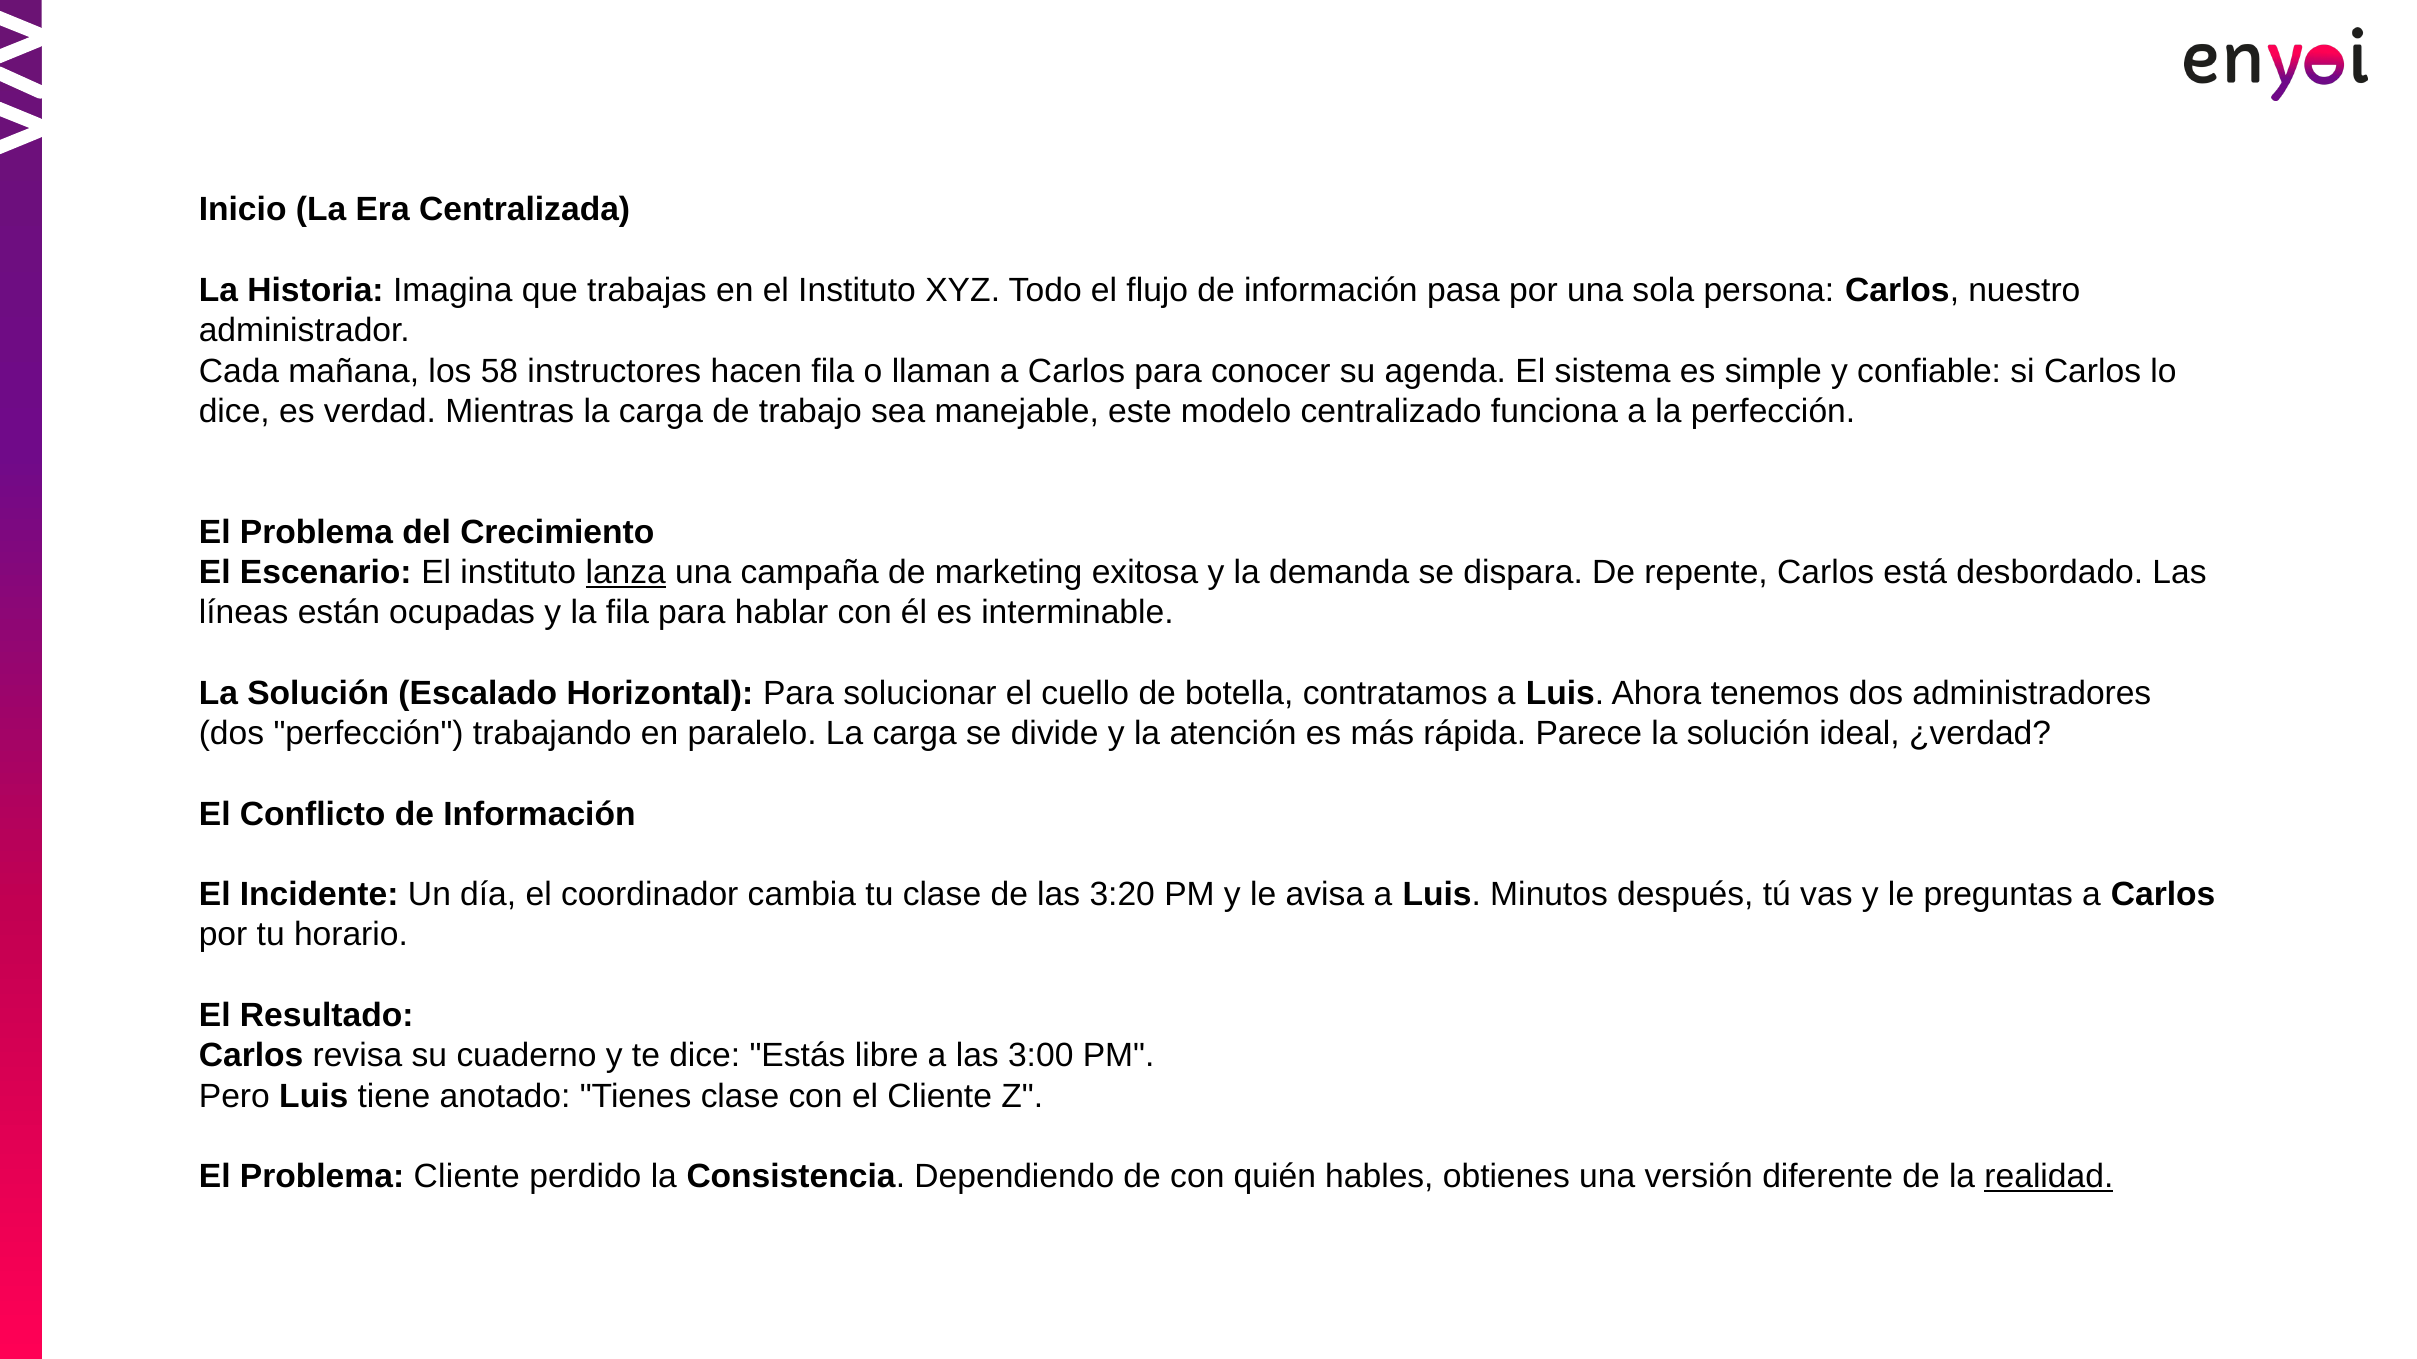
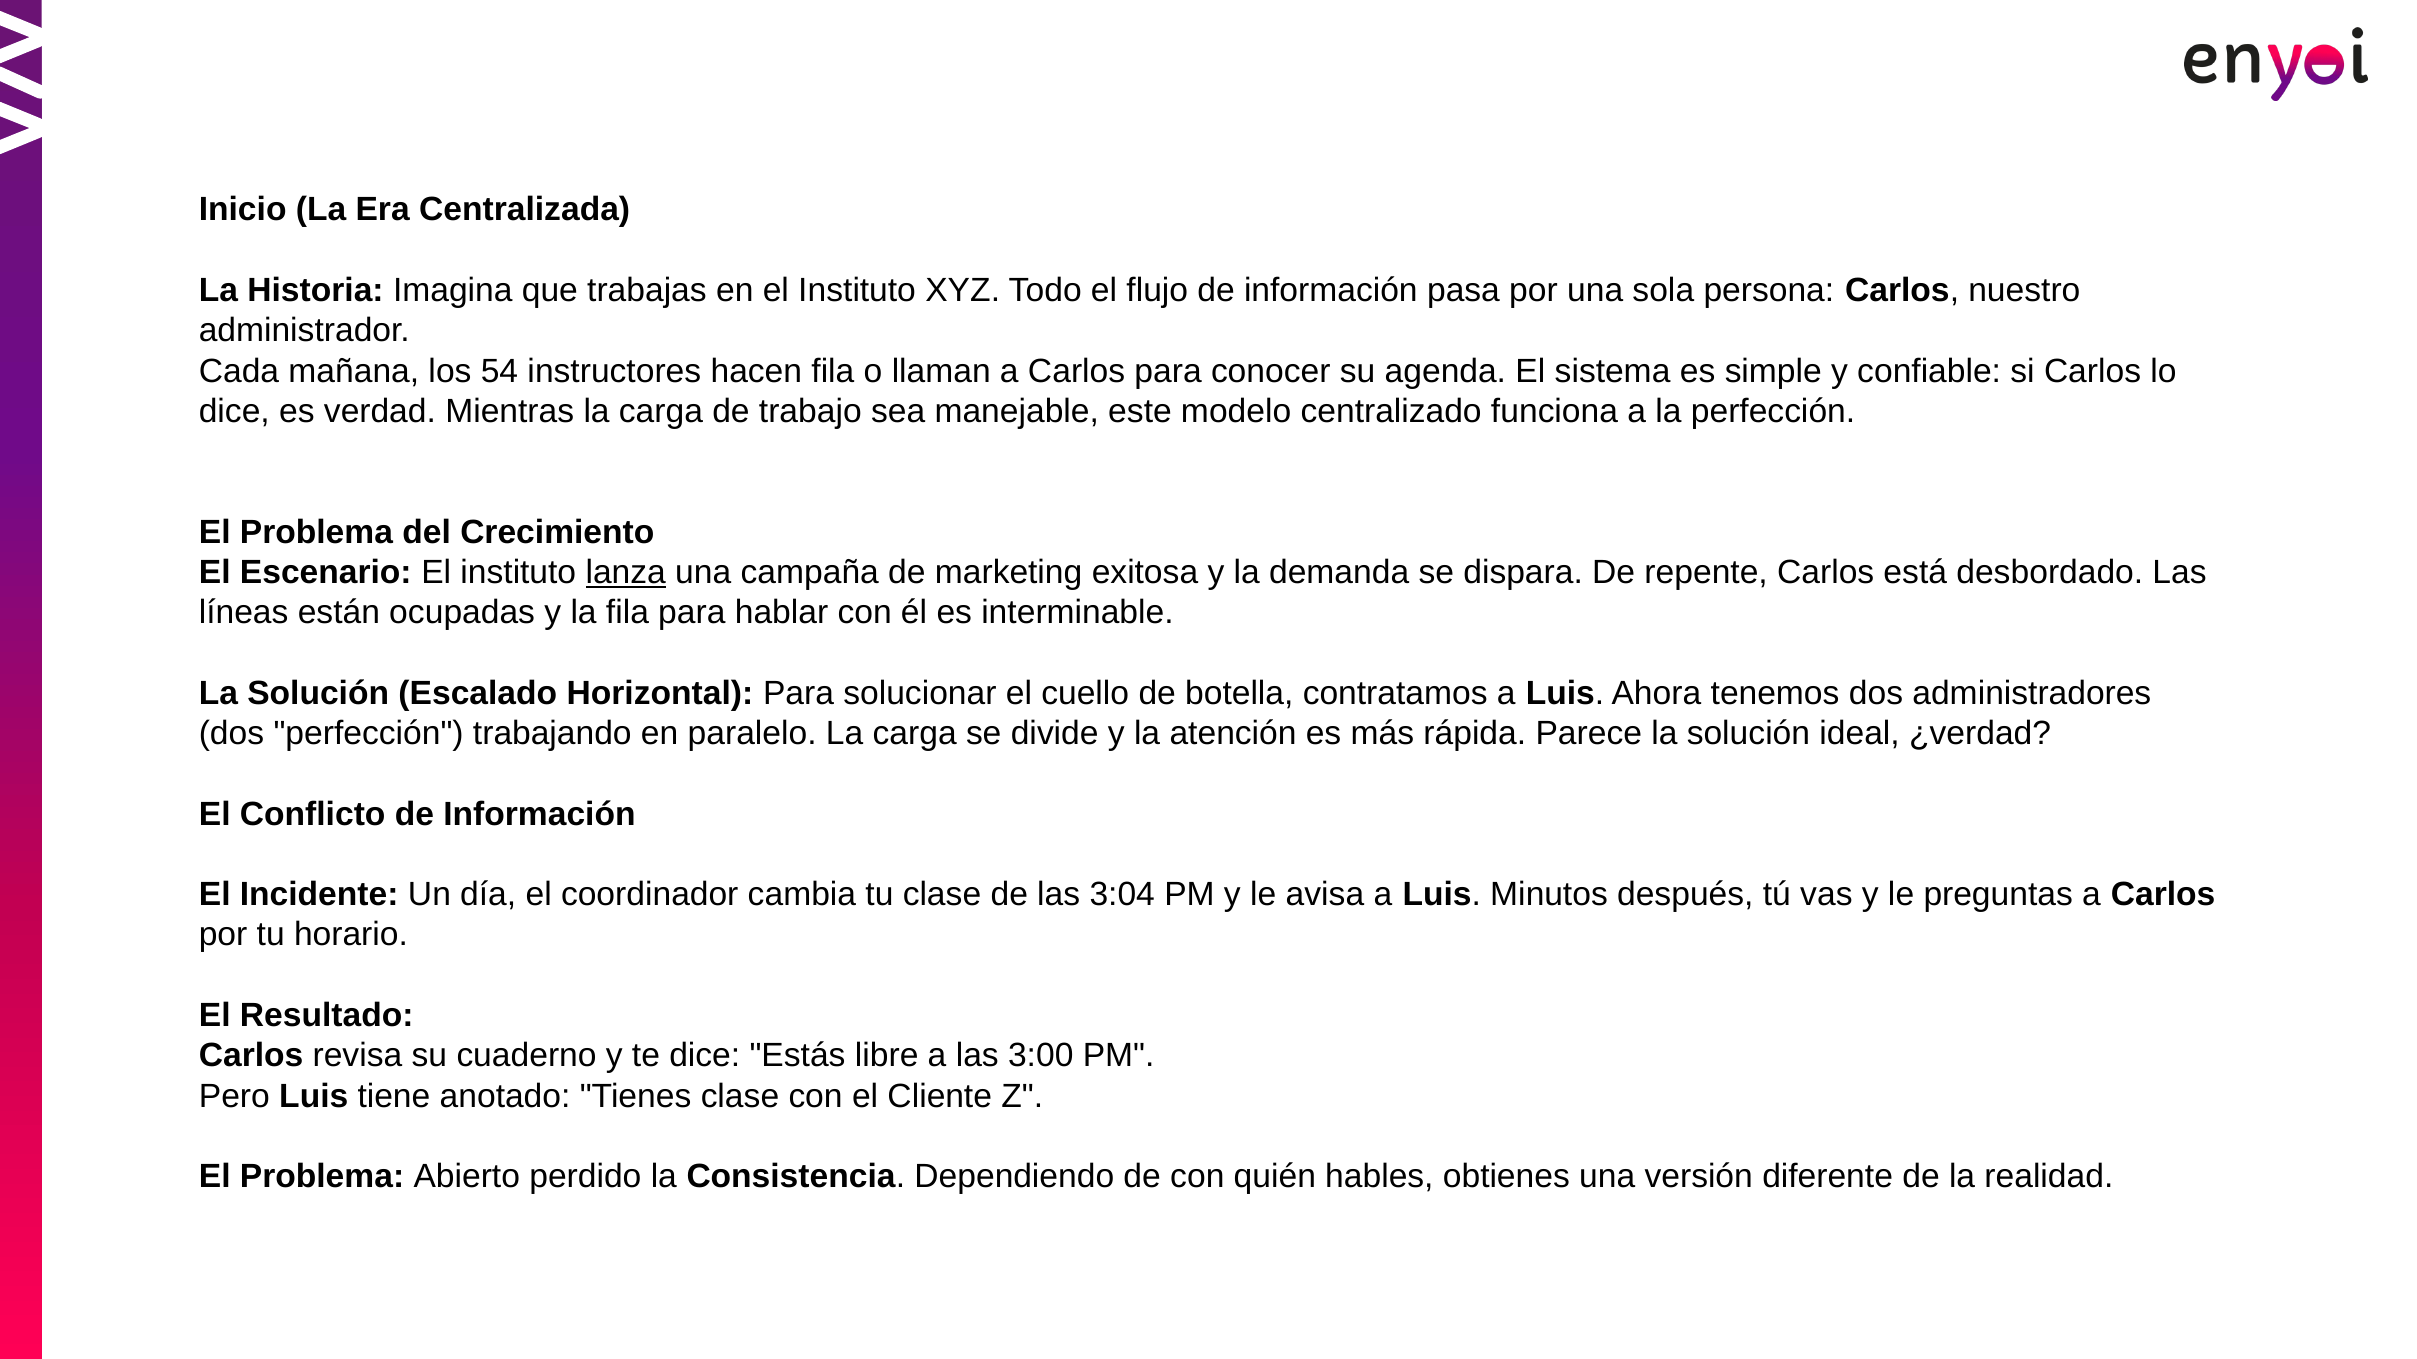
58: 58 -> 54 (499, 371)
3:20: 3:20 -> 3:04 (1122, 895)
Problema Cliente: Cliente -> Abierto (467, 1177)
realidad underline: present -> none (2049, 1177)
